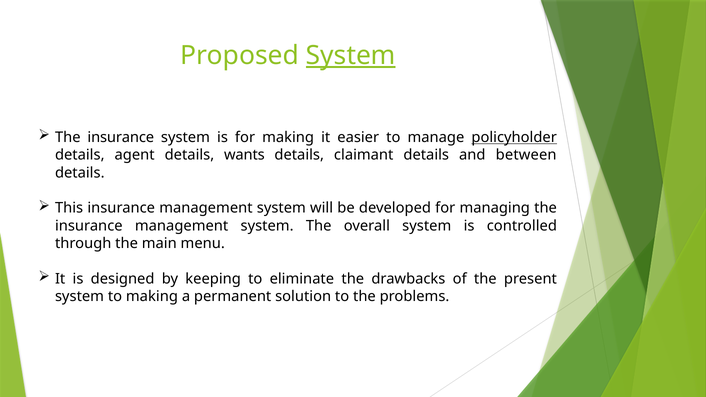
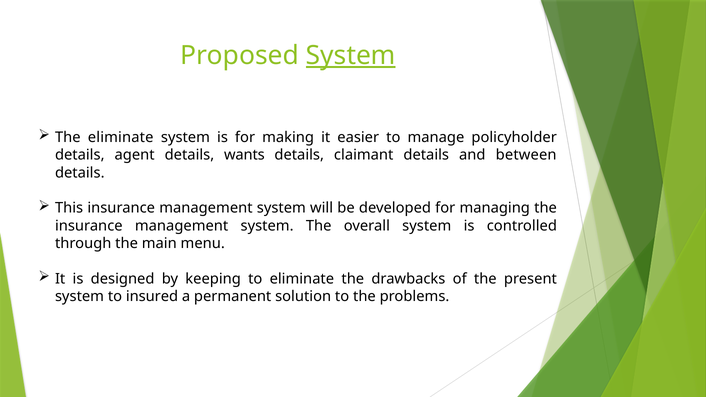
insurance: insurance -> eliminate (121, 138)
policyholder underline: present -> none (514, 138)
to making: making -> insured (152, 296)
